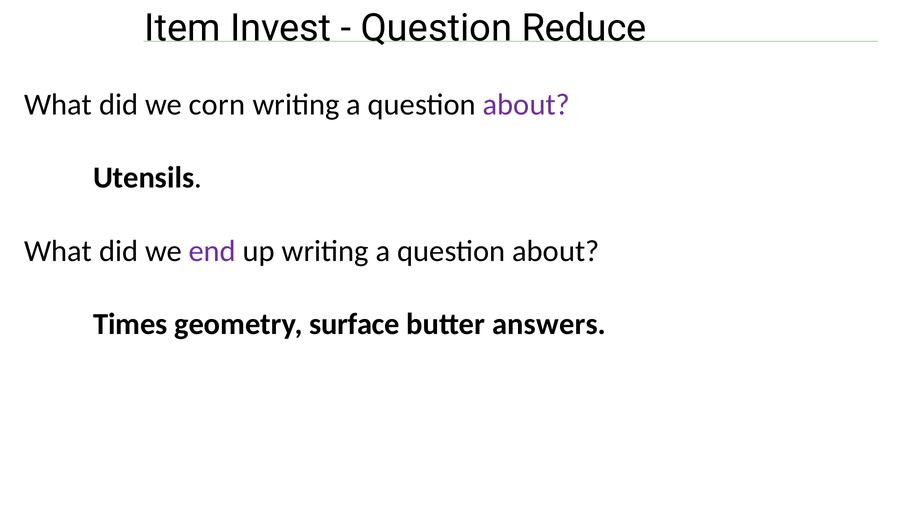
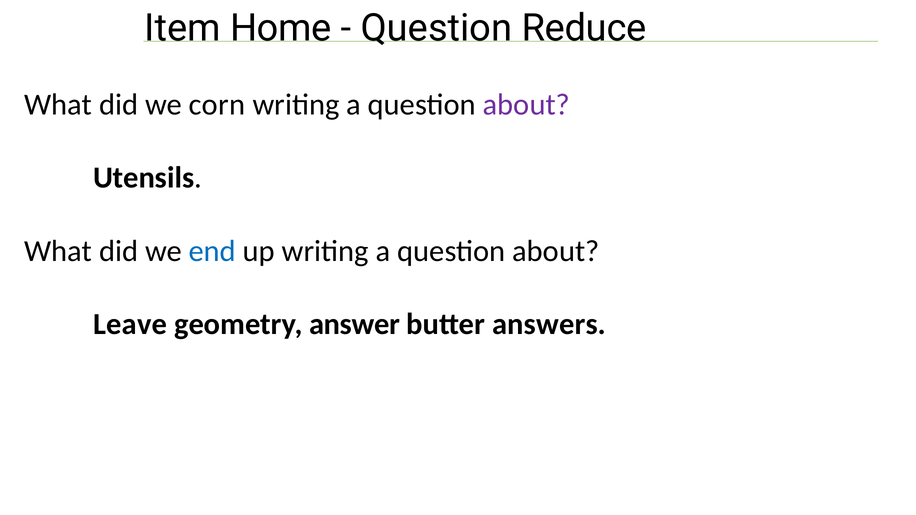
Invest: Invest -> Home (281, 28)
end colour: purple -> blue (212, 251)
Times: Times -> Leave (130, 324)
surface: surface -> answer (355, 324)
